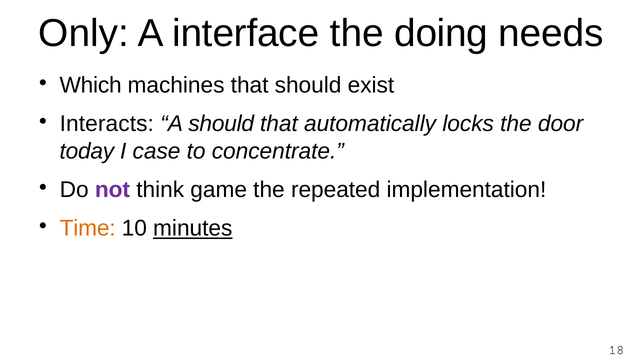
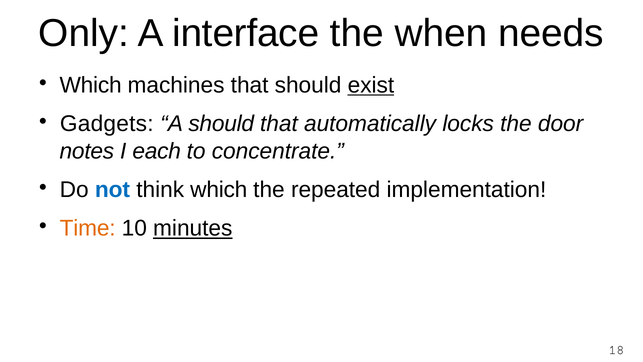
doing: doing -> when (441, 34)
exist underline: none -> present (371, 85)
Interacts: Interacts -> Gadgets (107, 124)
today: today -> notes (87, 151)
case: case -> each (157, 151)
not colour: purple -> blue (112, 190)
think game: game -> which (219, 190)
